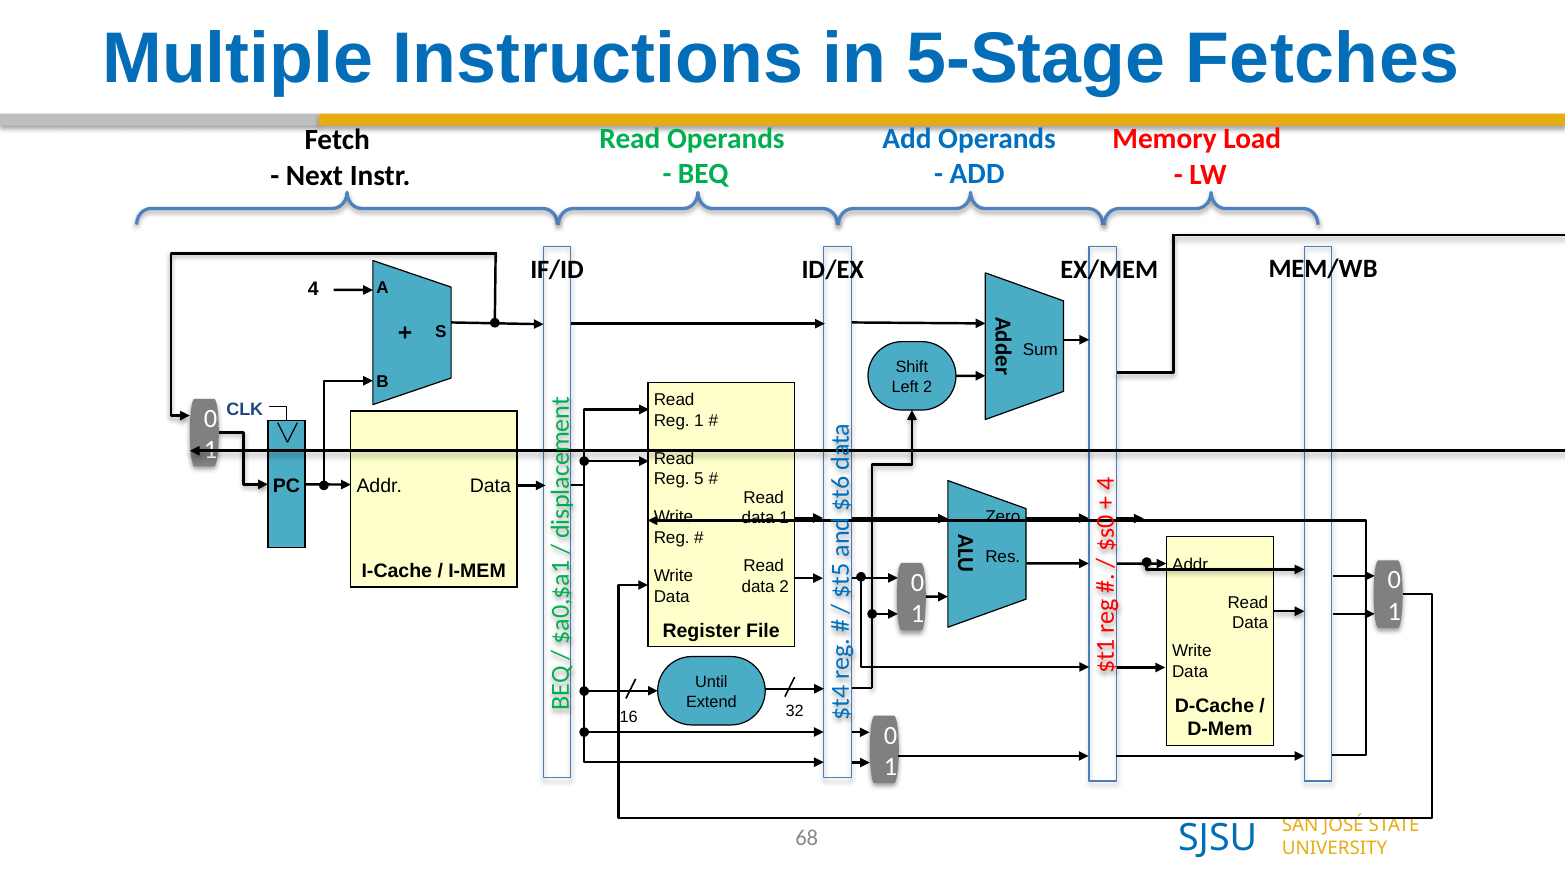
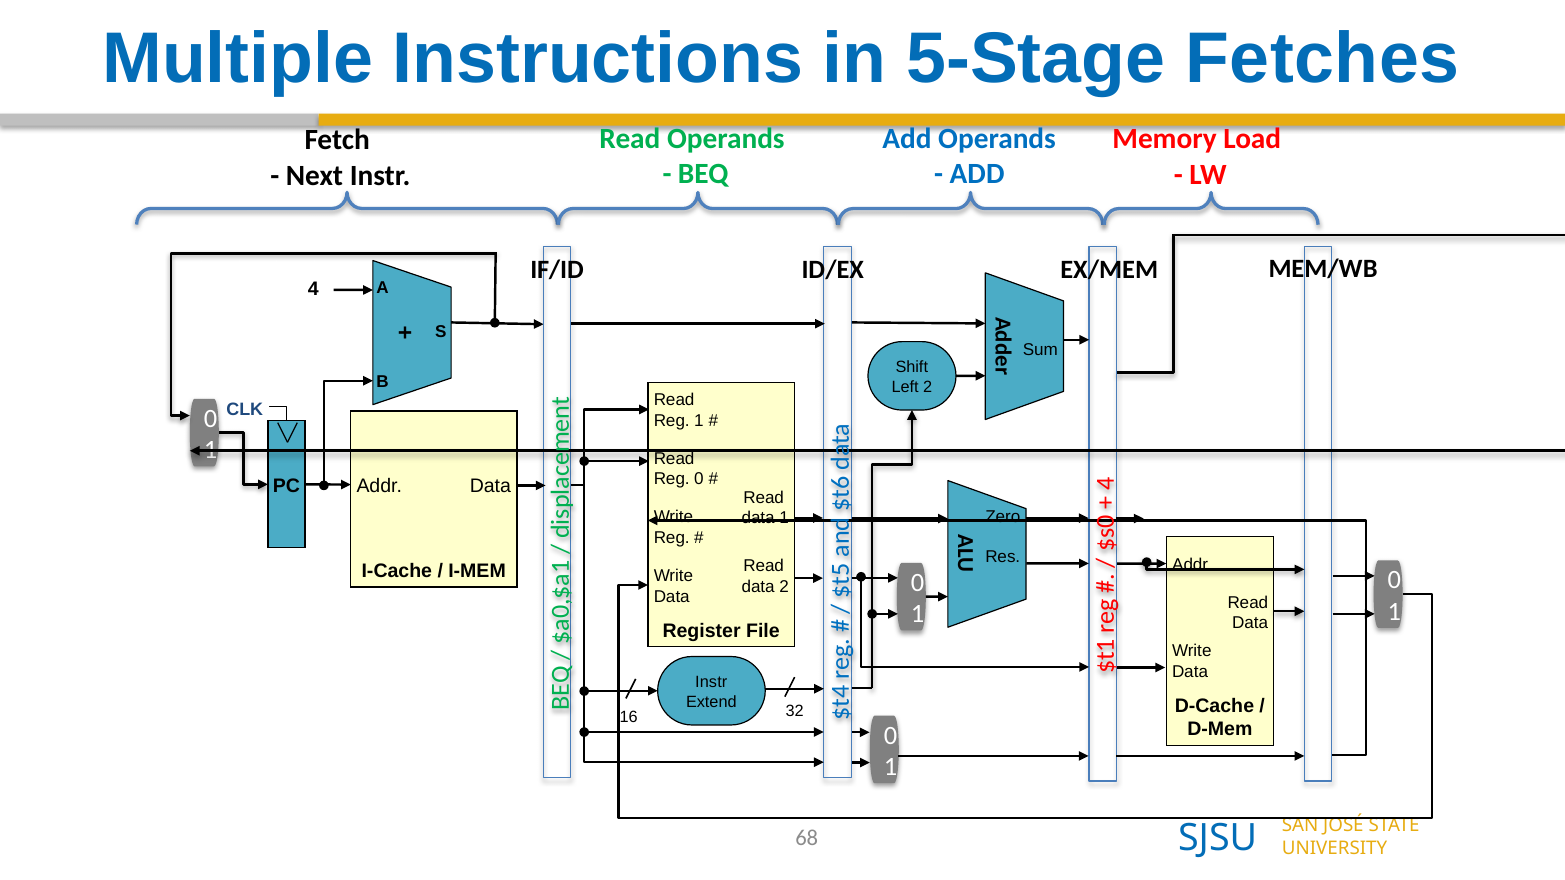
Reg 5: 5 -> 0 (699, 479)
Until: Until -> Instr (711, 682)
